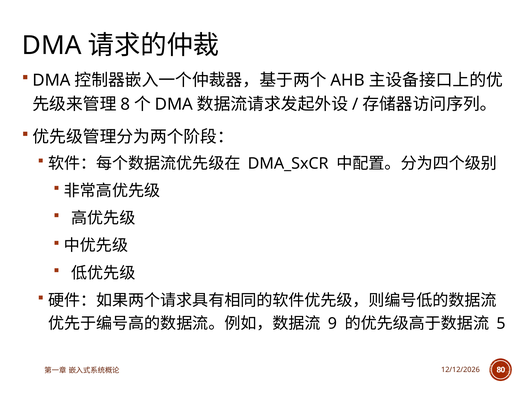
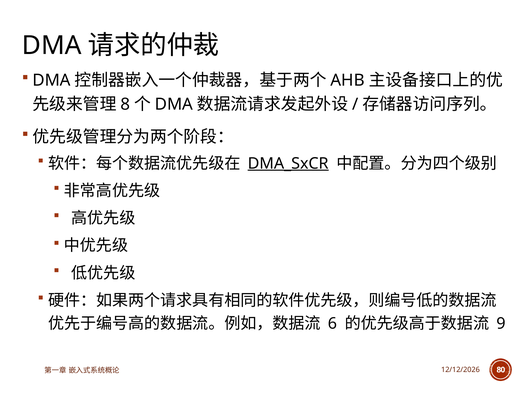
DMA_SxCR underline: none -> present (288, 164)
9: 9 -> 6 (332, 324)
5: 5 -> 9 (501, 324)
